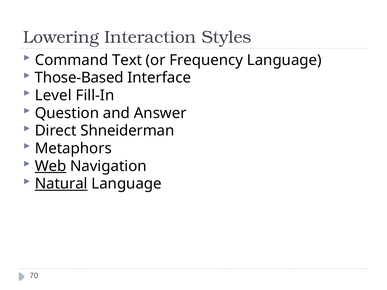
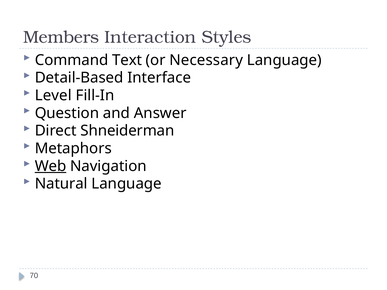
Lowering: Lowering -> Members (61, 37)
Frequency: Frequency -> Necessary (206, 60)
Those-Based: Those-Based -> Detail-Based (79, 78)
Natural underline: present -> none (61, 184)
